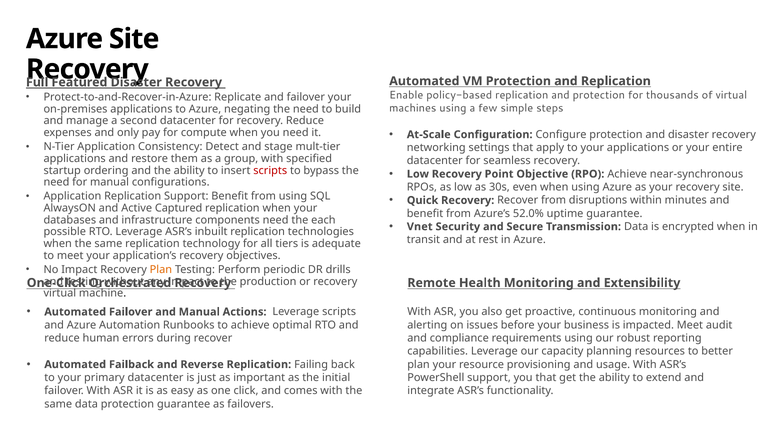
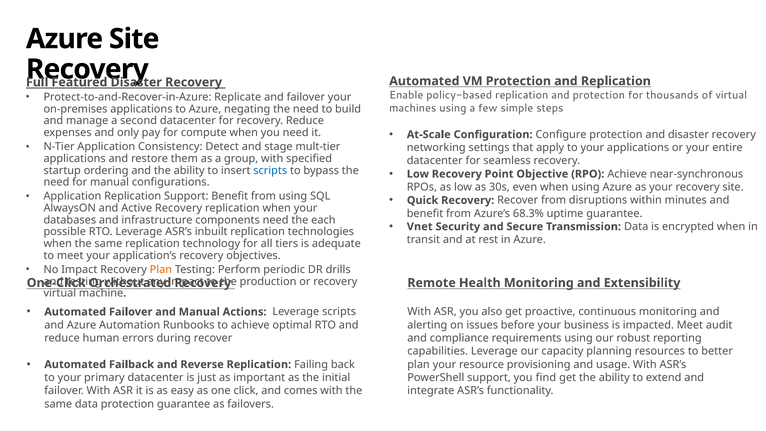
scripts colour: red -> blue (270, 170)
Active Captured: Captured -> Recovery (179, 208)
52.0%: 52.0% -> 68.3% (528, 213)
you that: that -> find (546, 377)
